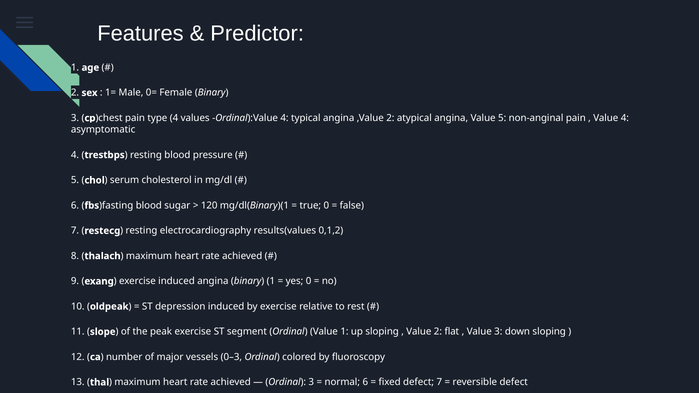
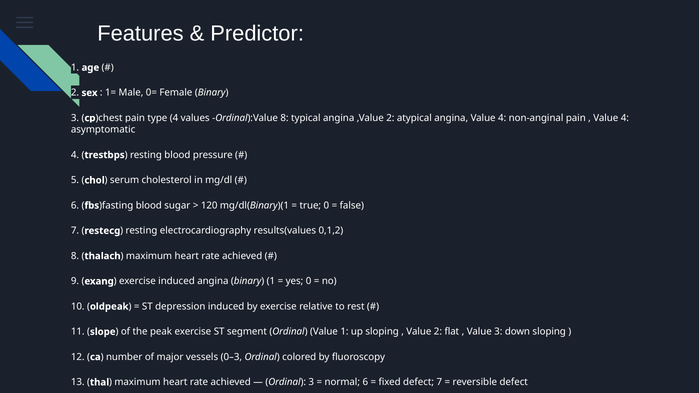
Ordinal):Value 4: 4 -> 8 (285, 118)
angina Value 5: 5 -> 4 (502, 118)
